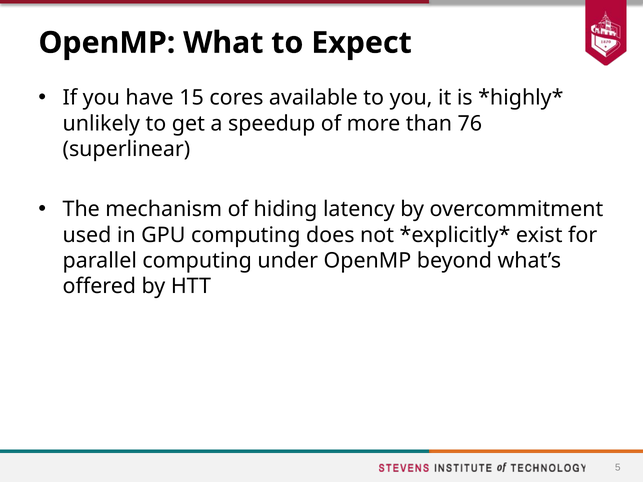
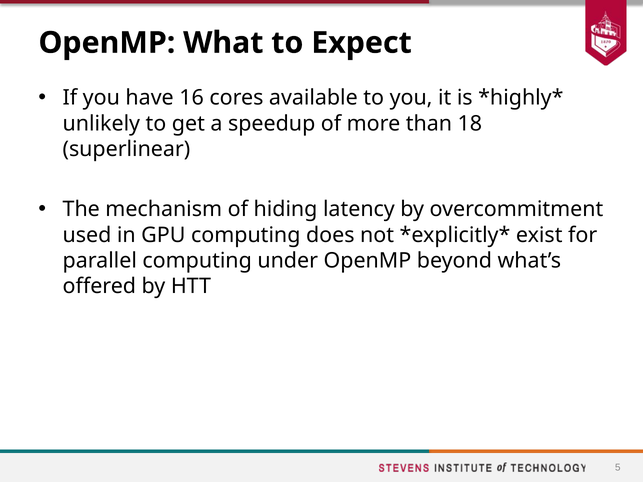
15: 15 -> 16 (192, 98)
76: 76 -> 18 (470, 124)
